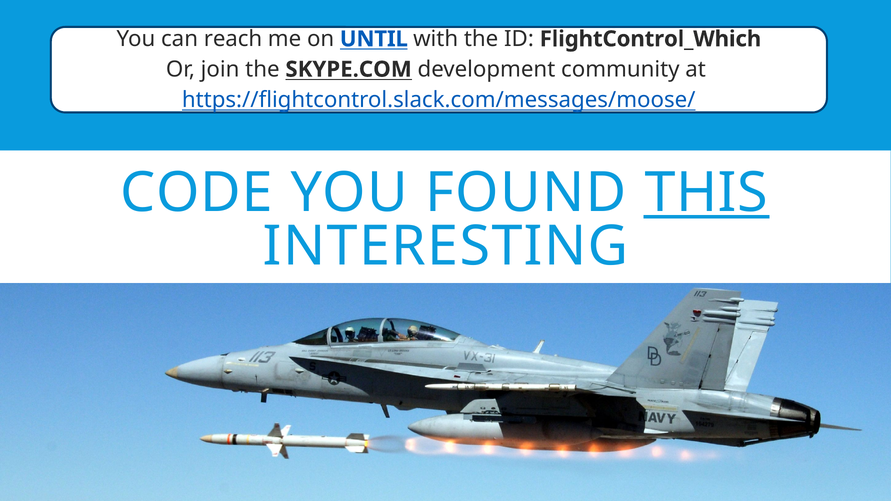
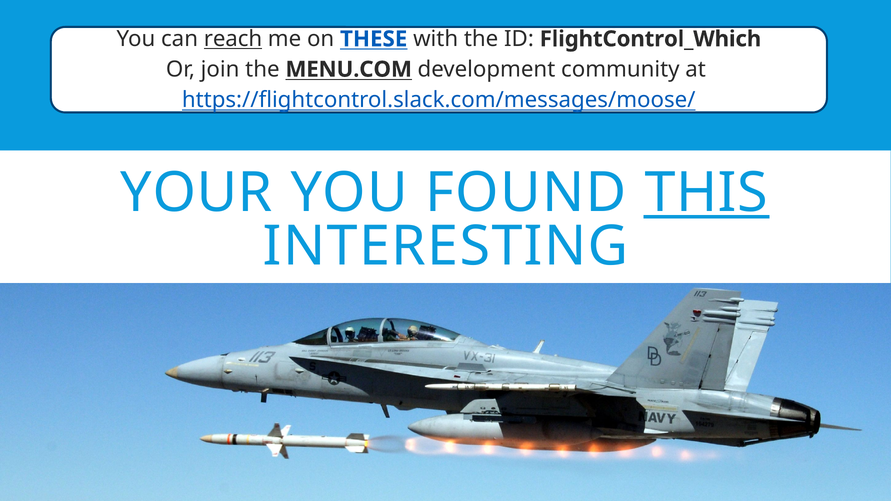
reach underline: none -> present (233, 39)
UNTIL: UNTIL -> THESE (374, 39)
SKYPE.COM: SKYPE.COM -> MENU.COM (349, 69)
CODE: CODE -> YOUR (196, 193)
